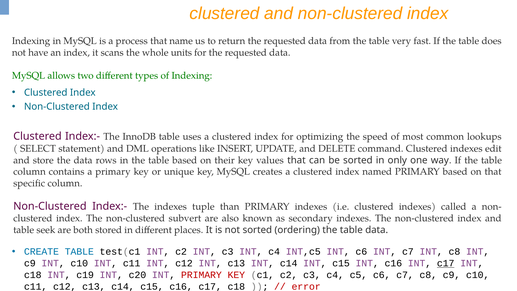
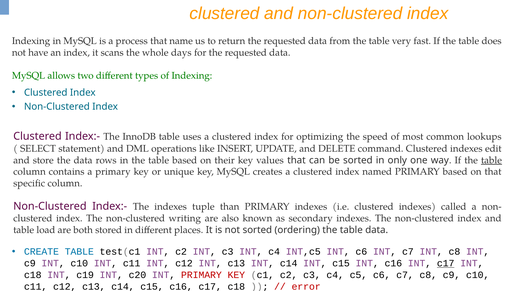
units: units -> days (181, 52)
table underline: none -> present (491, 160)
subvert: subvert -> writing (185, 218)
seek: seek -> load (46, 230)
